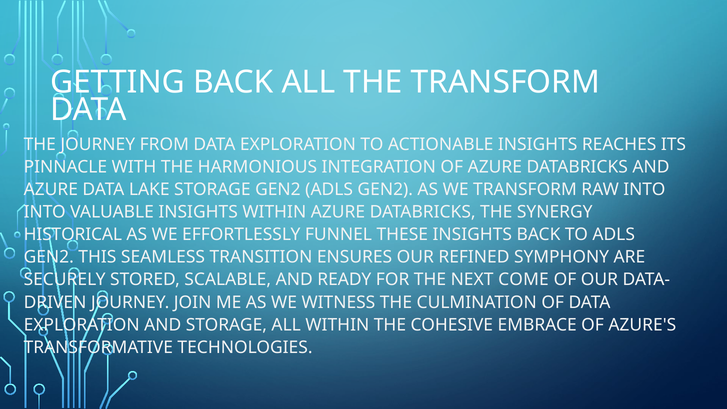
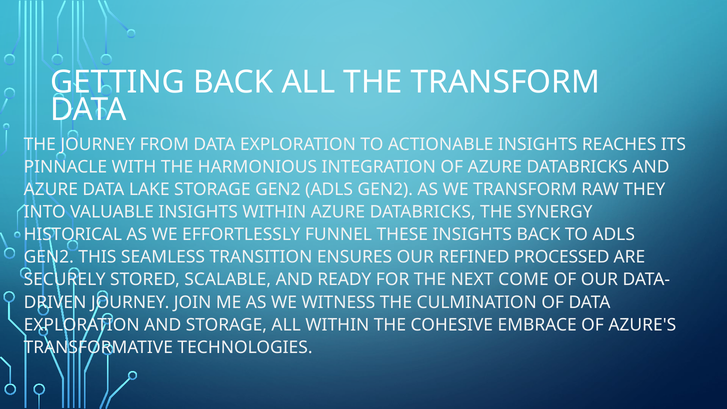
RAW INTO: INTO -> THEY (644, 190)
SYMPHONY: SYMPHONY -> PROCESSED (562, 257)
